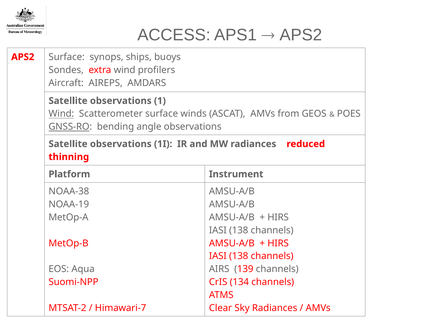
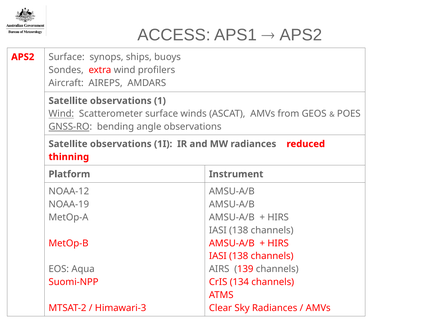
NOAA-38: NOAA-38 -> NOAA-12 (69, 191)
Himawari-7: Himawari-7 -> Himawari-3 (121, 308)
